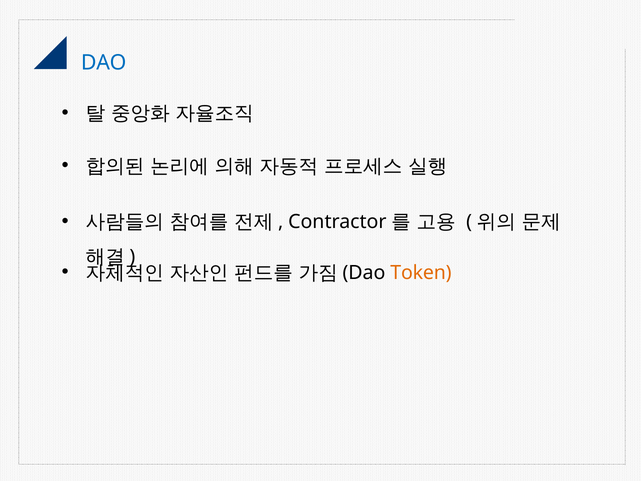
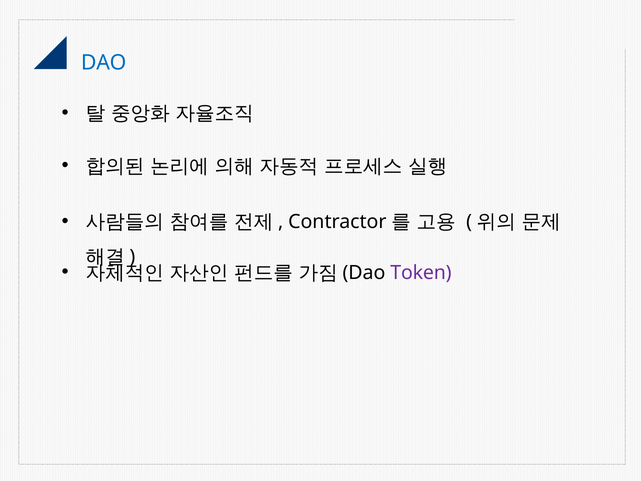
Token colour: orange -> purple (421, 272)
